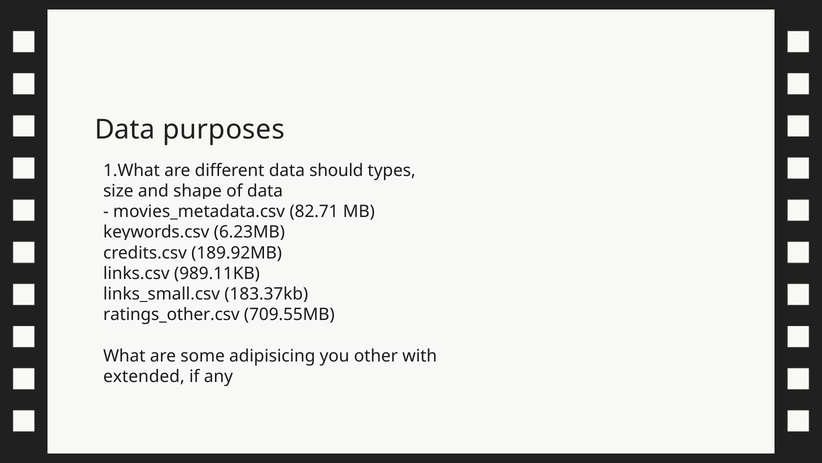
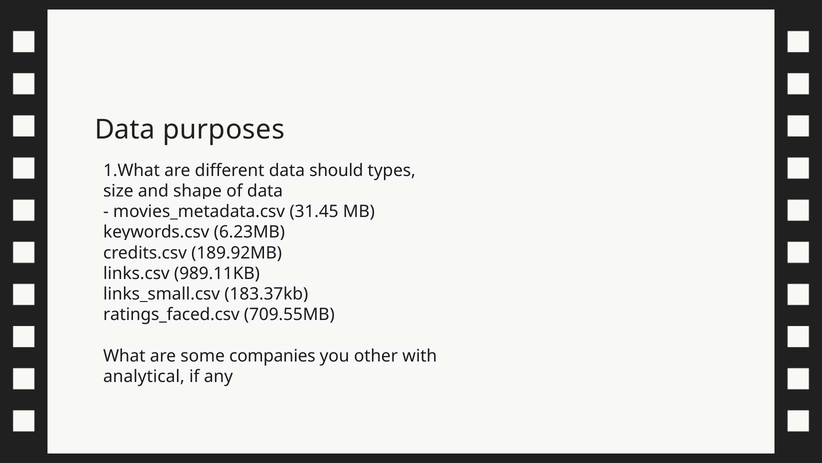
82.71: 82.71 -> 31.45 (314, 211)
ratings_other.csv: ratings_other.csv -> ratings_faced.csv (171, 314)
adipisicing: adipisicing -> companies (272, 355)
extended: extended -> analytical (144, 376)
